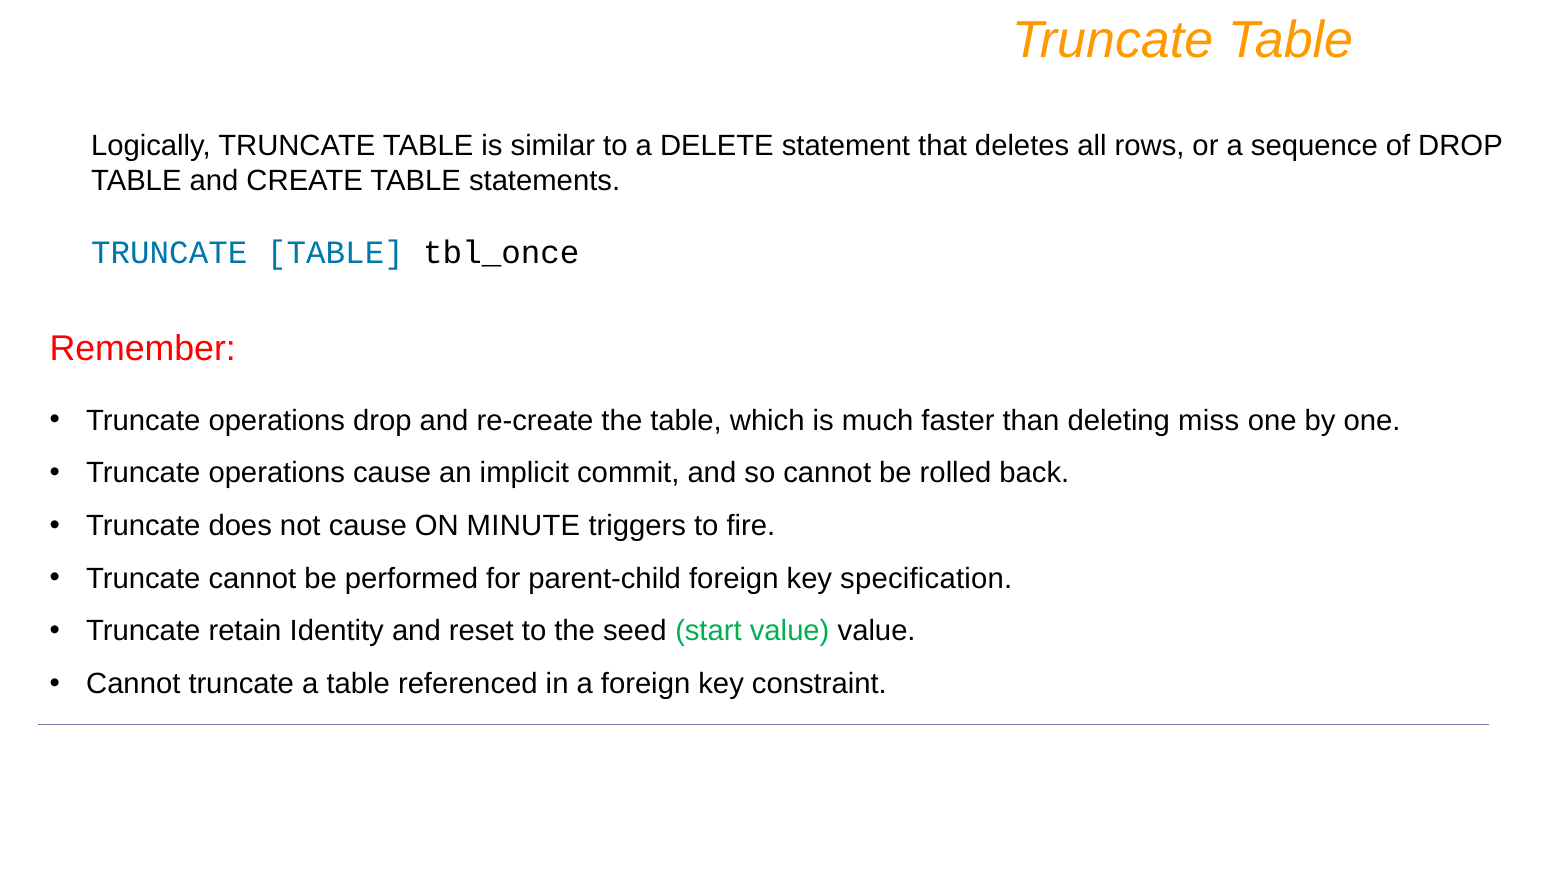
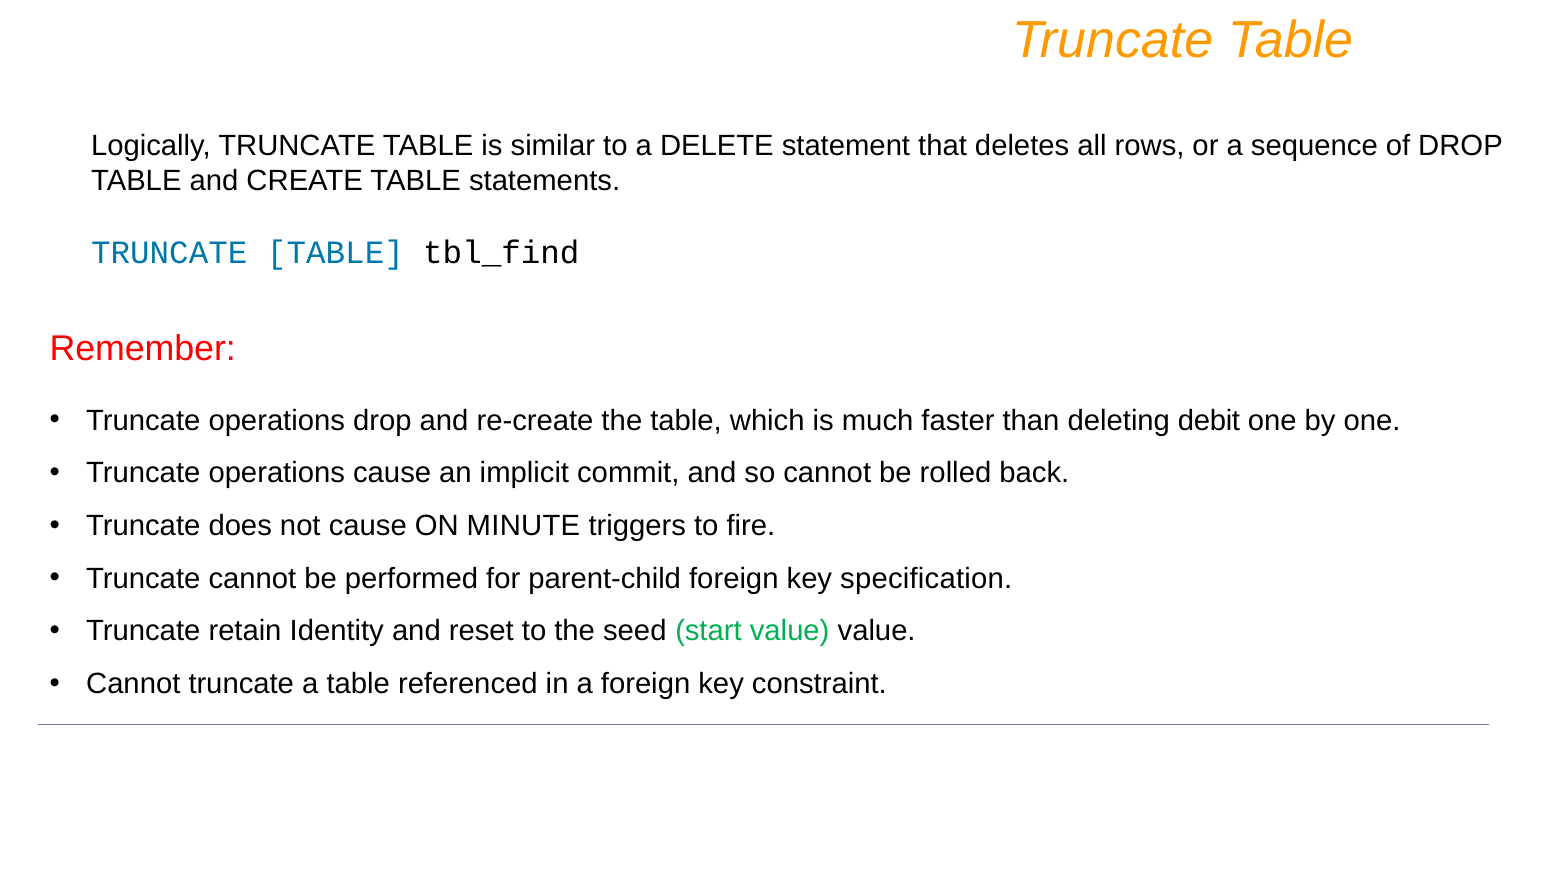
tbl_once: tbl_once -> tbl_find (501, 253)
miss: miss -> debit (1209, 420)
